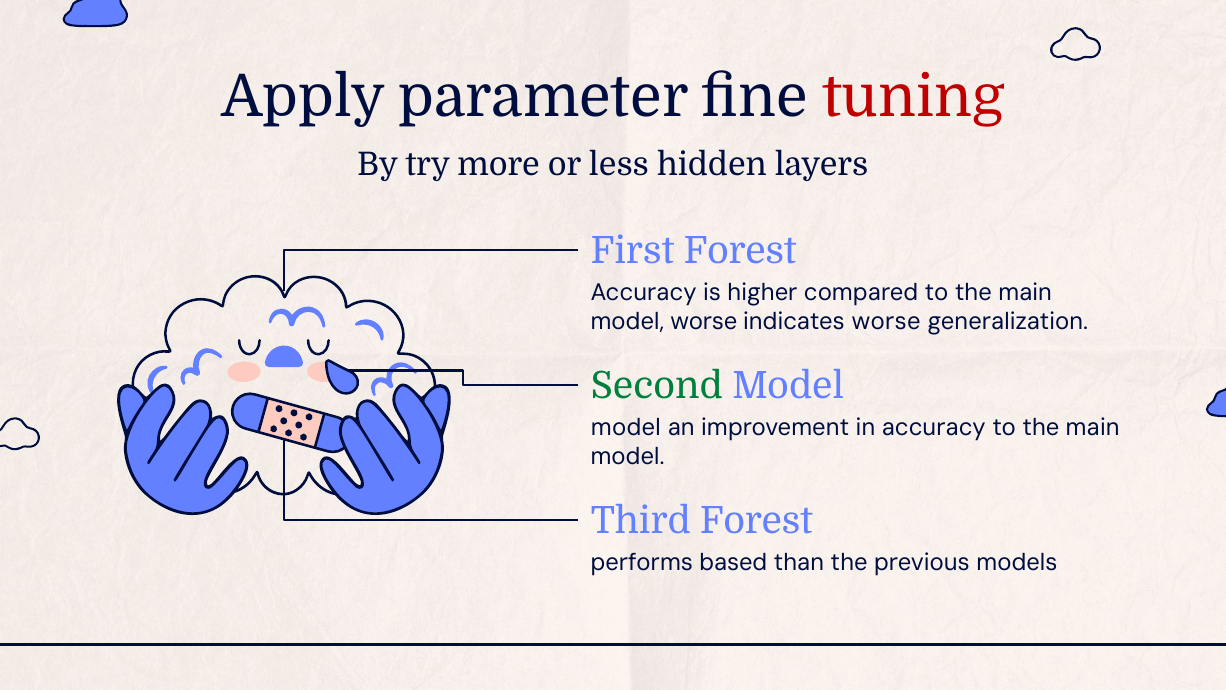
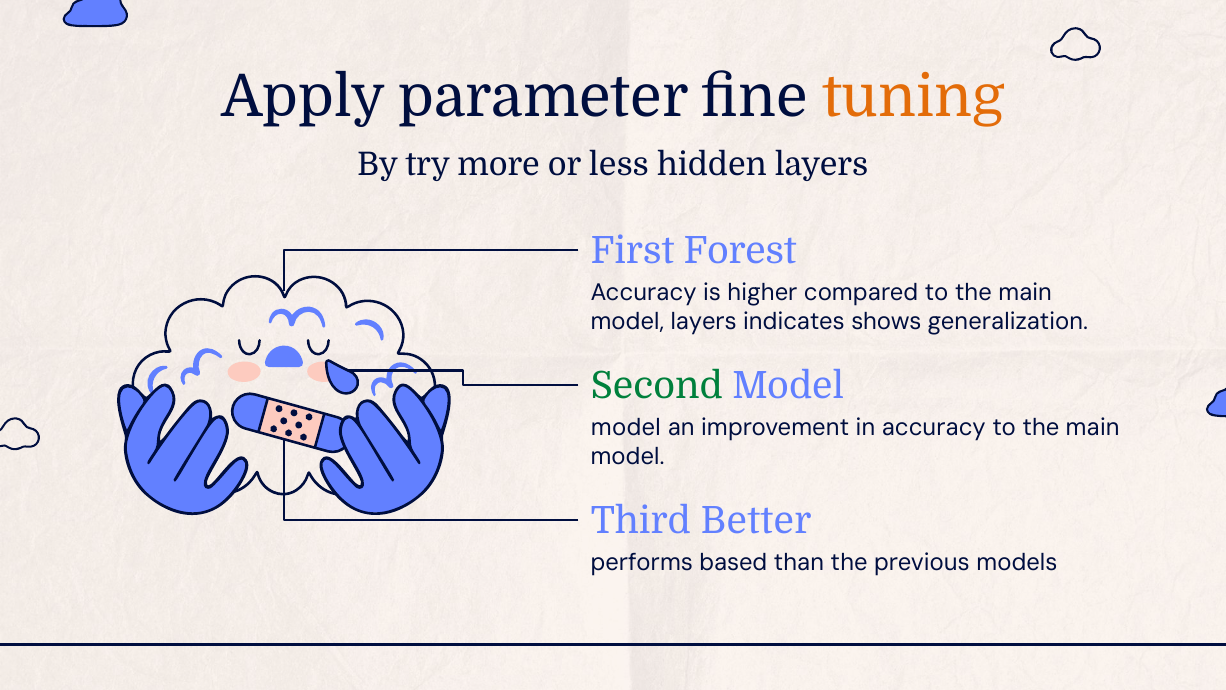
tuning colour: red -> orange (913, 97)
model worse: worse -> layers (704, 321)
indicates worse: worse -> shows (886, 321)
Third Forest: Forest -> Better (756, 520)
